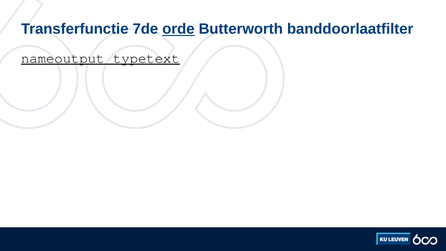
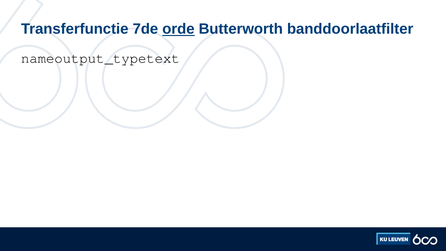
nameoutput_typetext underline: present -> none (100, 58)
